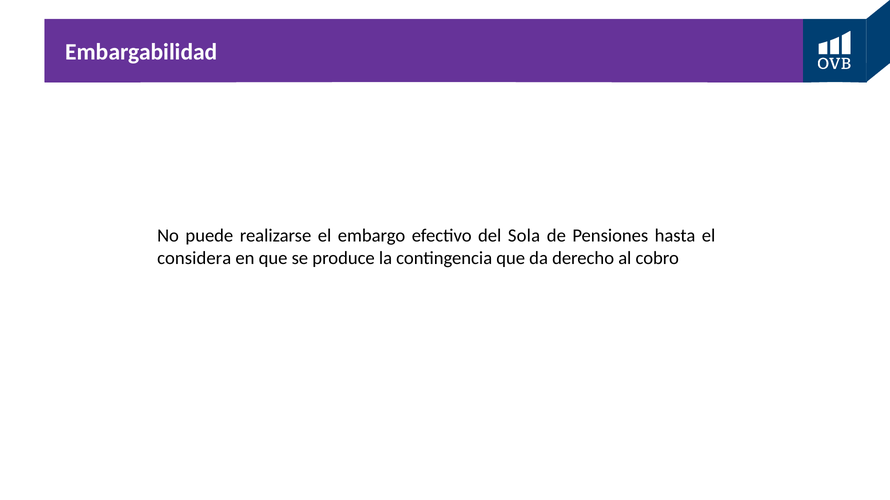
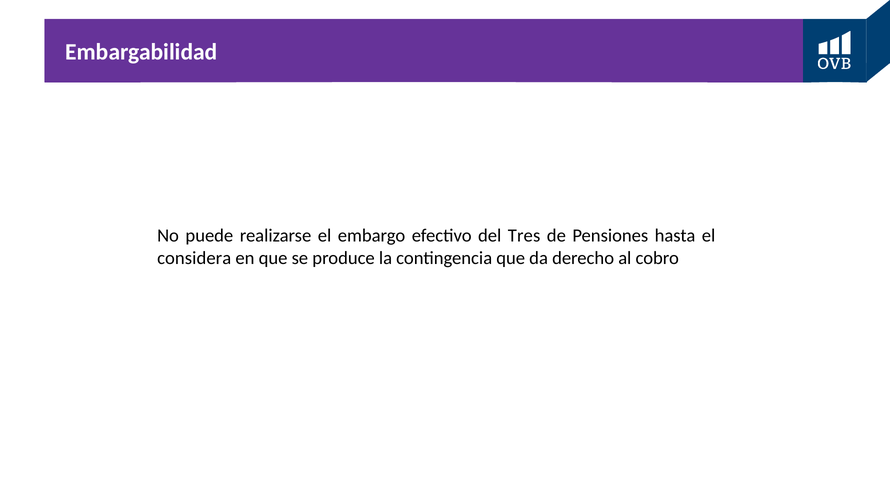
Sola: Sola -> Tres (524, 236)
